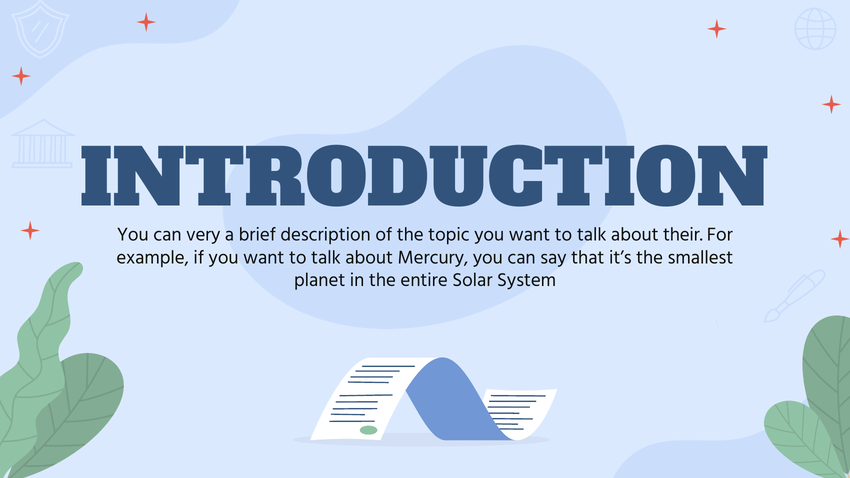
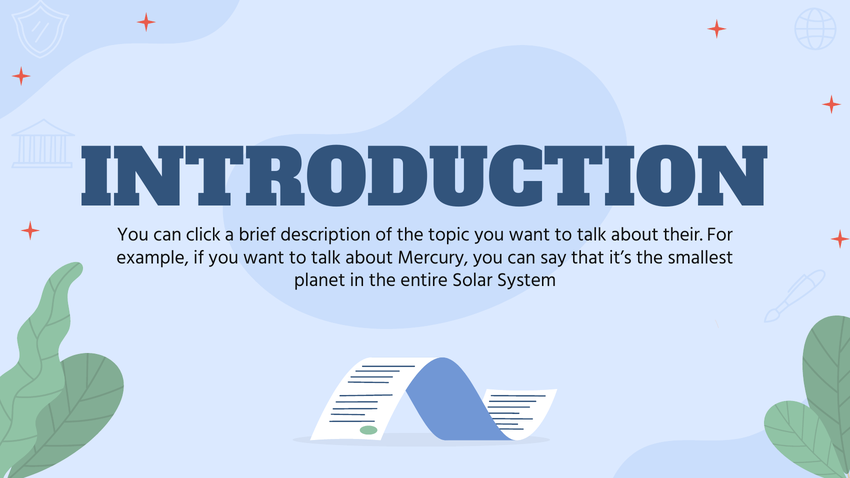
very: very -> click (203, 235)
